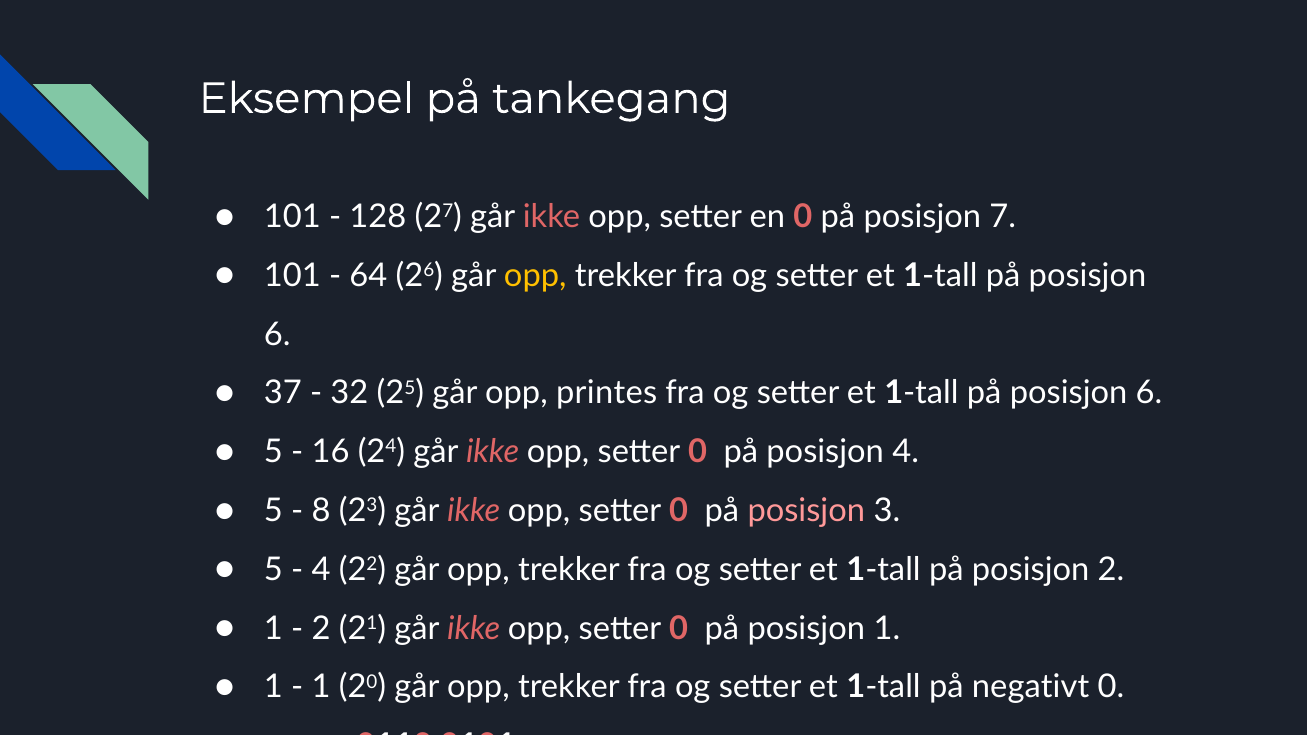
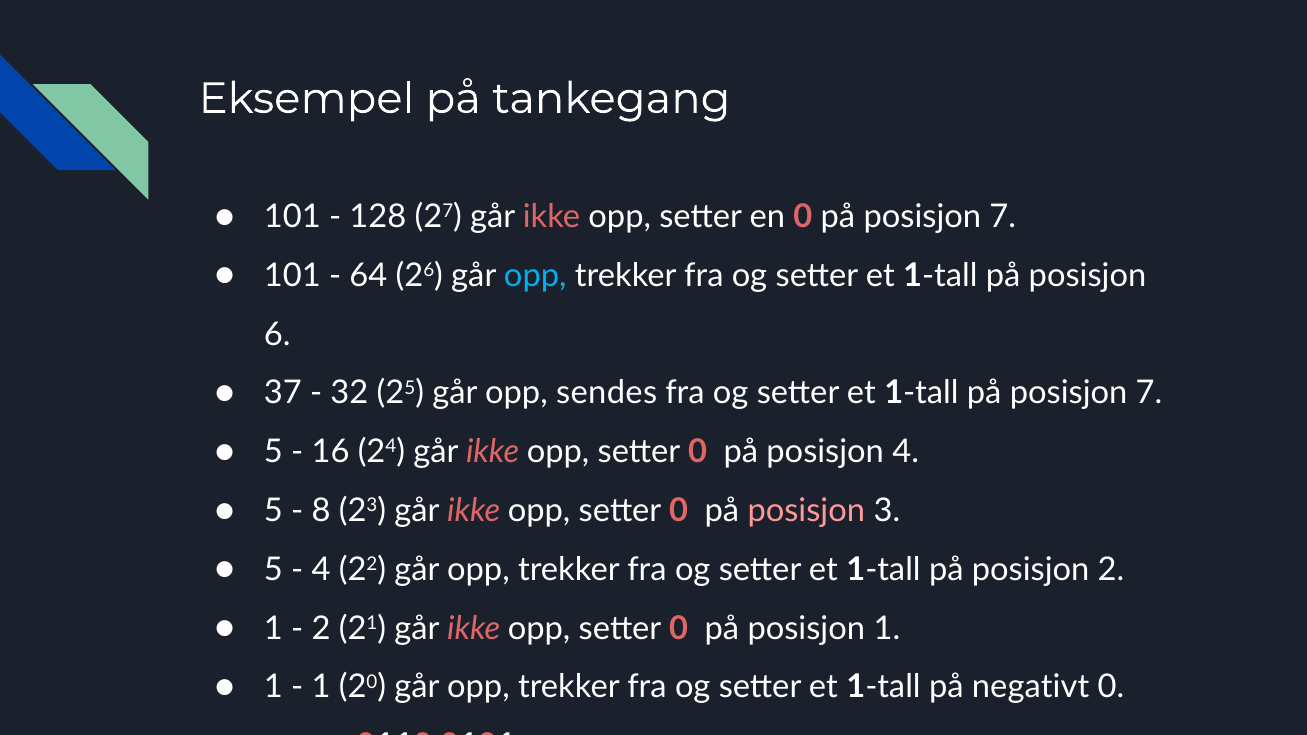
opp colour: yellow -> light blue (535, 276)
printes: printes -> sendes (607, 393)
6: 6 -> 7 (1149, 393)
